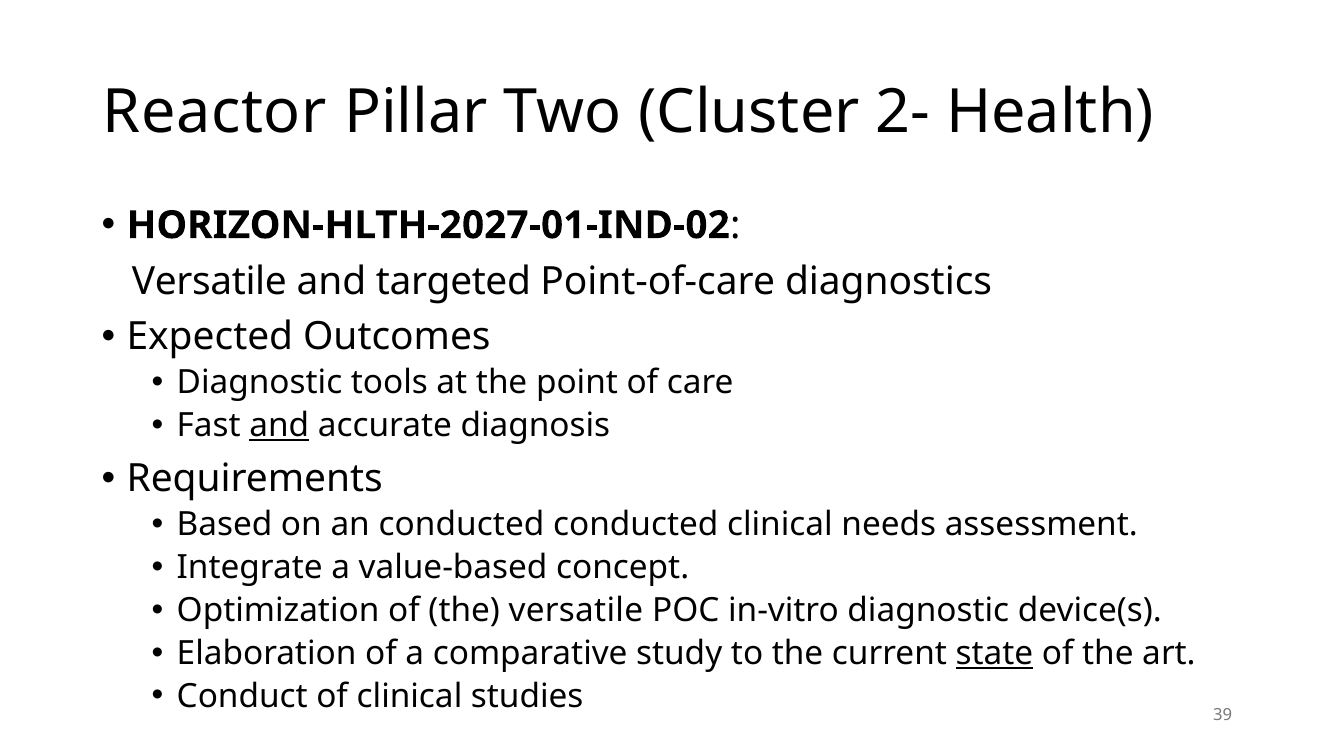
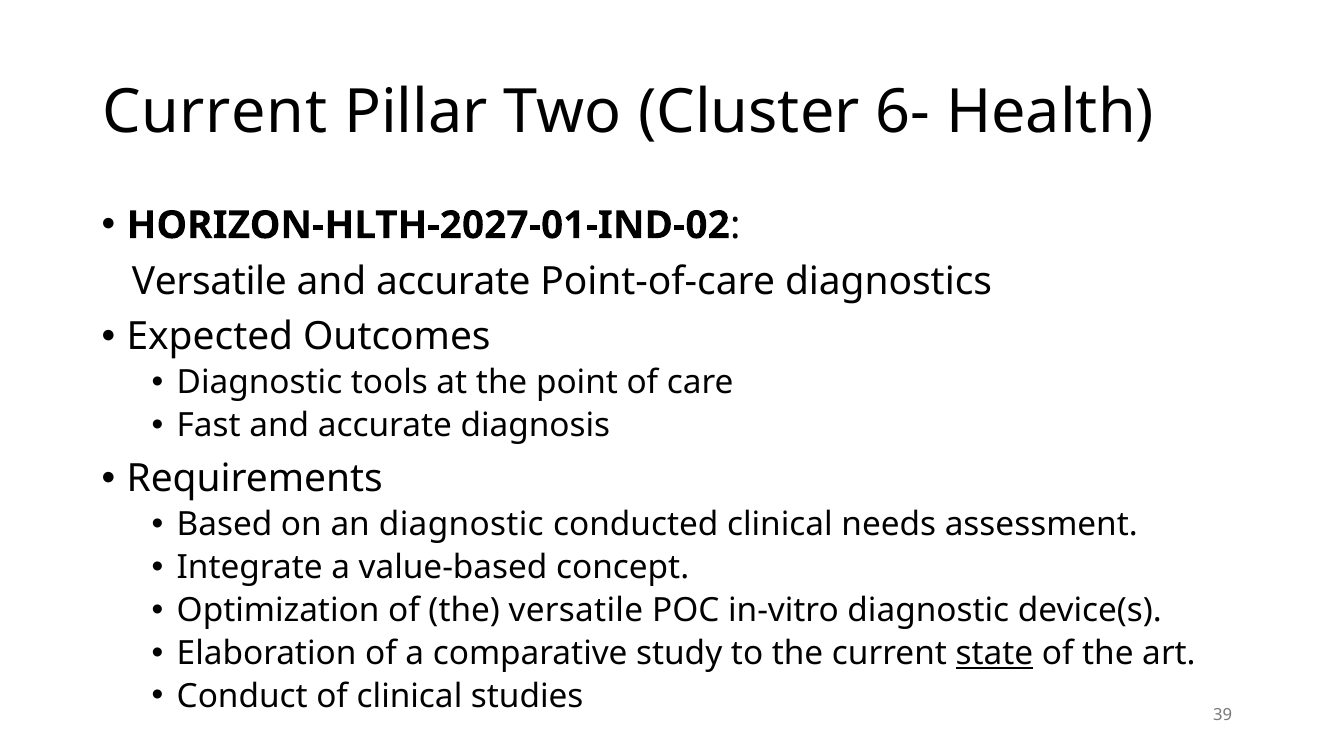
Reactor: Reactor -> Current (215, 112)
2-: 2- -> 6- (903, 112)
targeted: targeted -> accurate (453, 281)
and underline: present -> none (279, 426)
an conducted: conducted -> diagnostic (461, 525)
